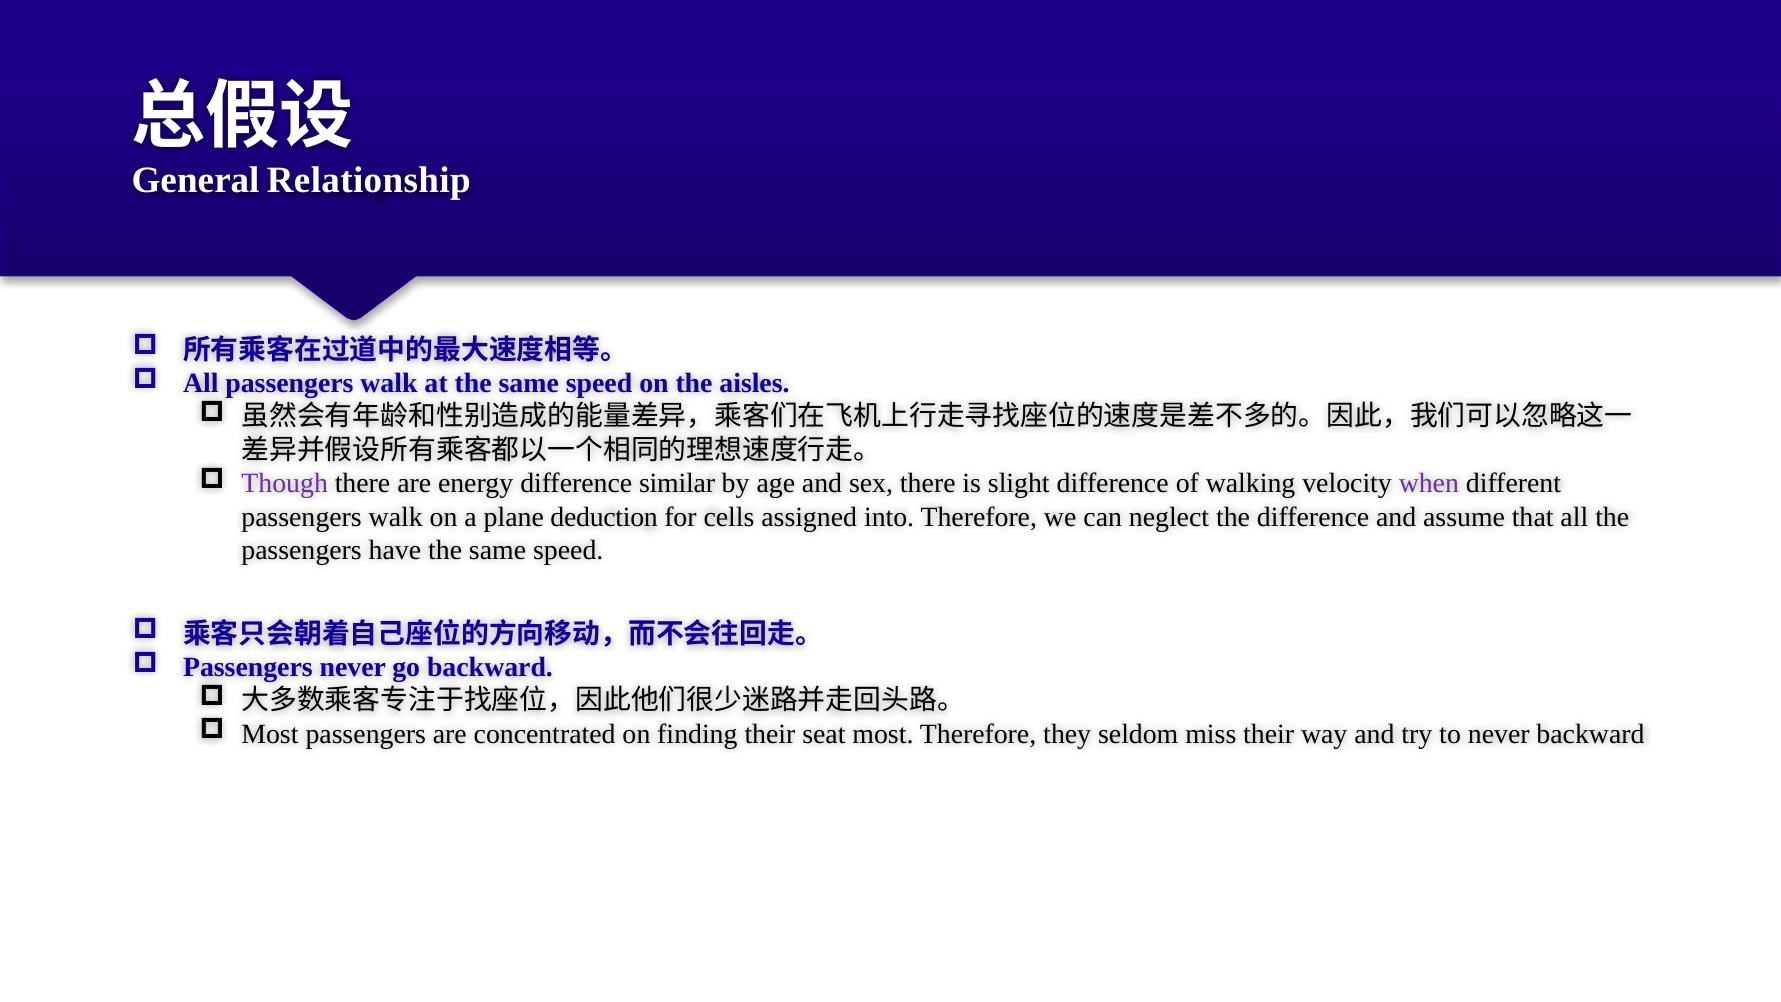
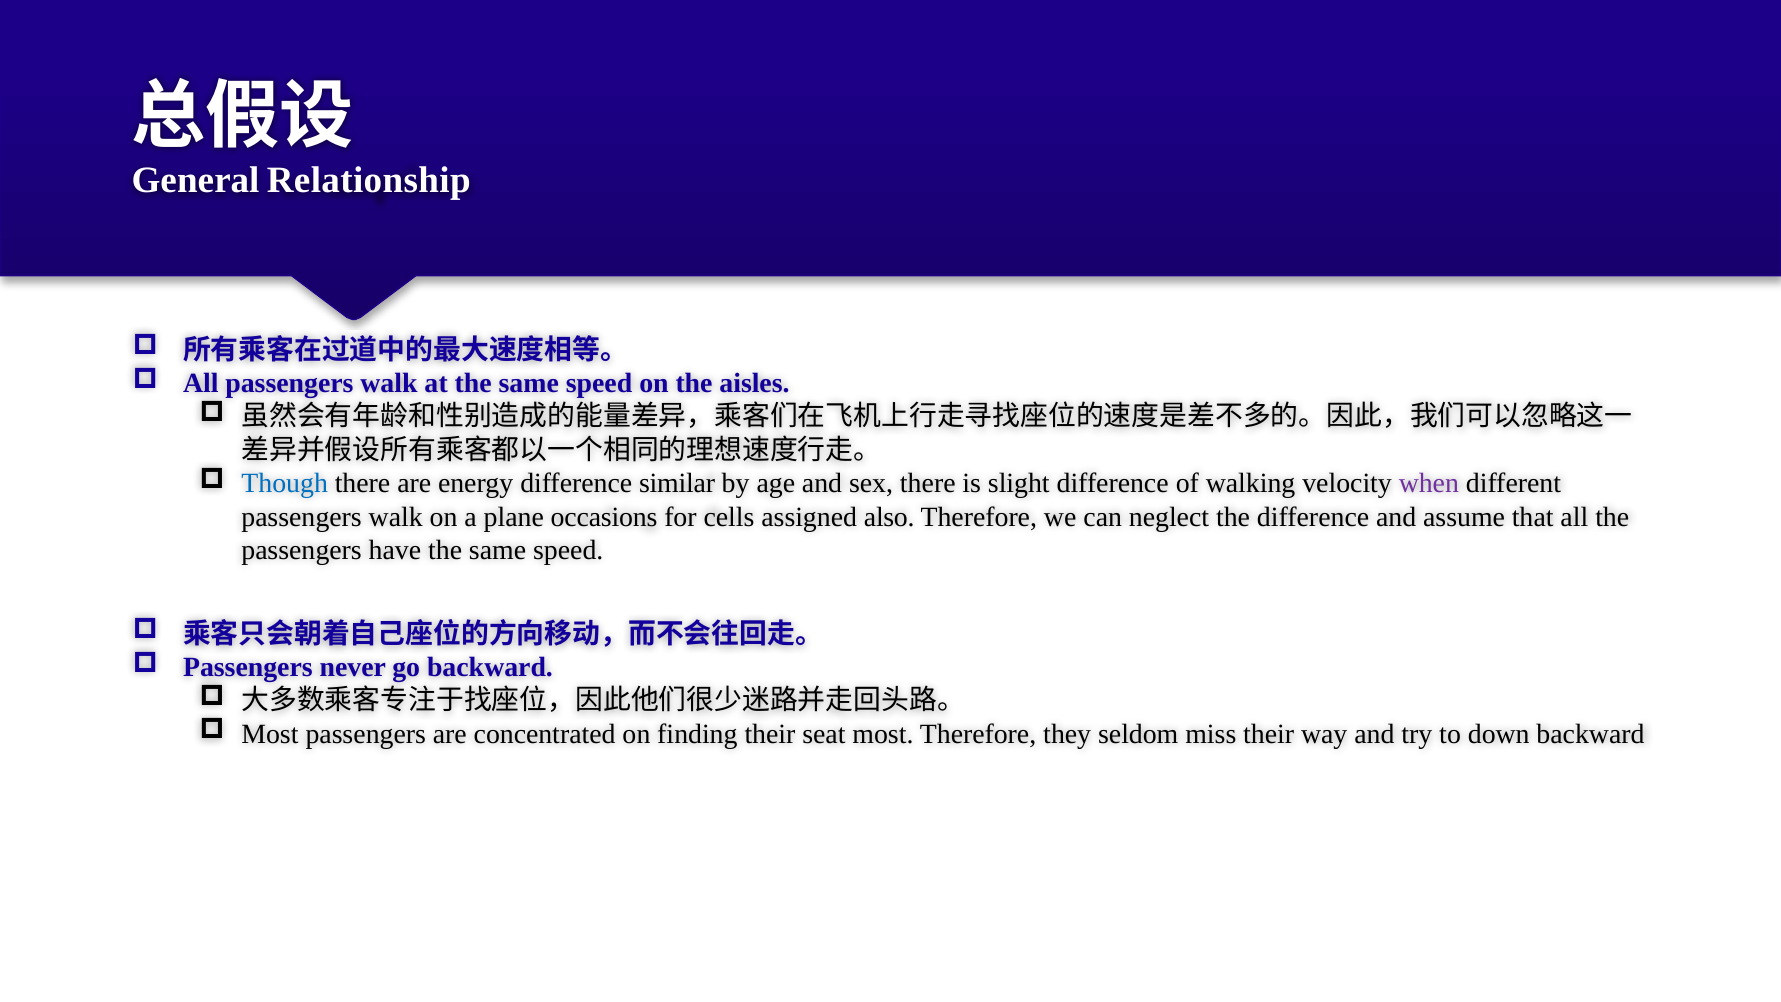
Though colour: purple -> blue (285, 484)
deduction: deduction -> occasions (604, 517)
into: into -> also (889, 517)
to never: never -> down (1499, 734)
